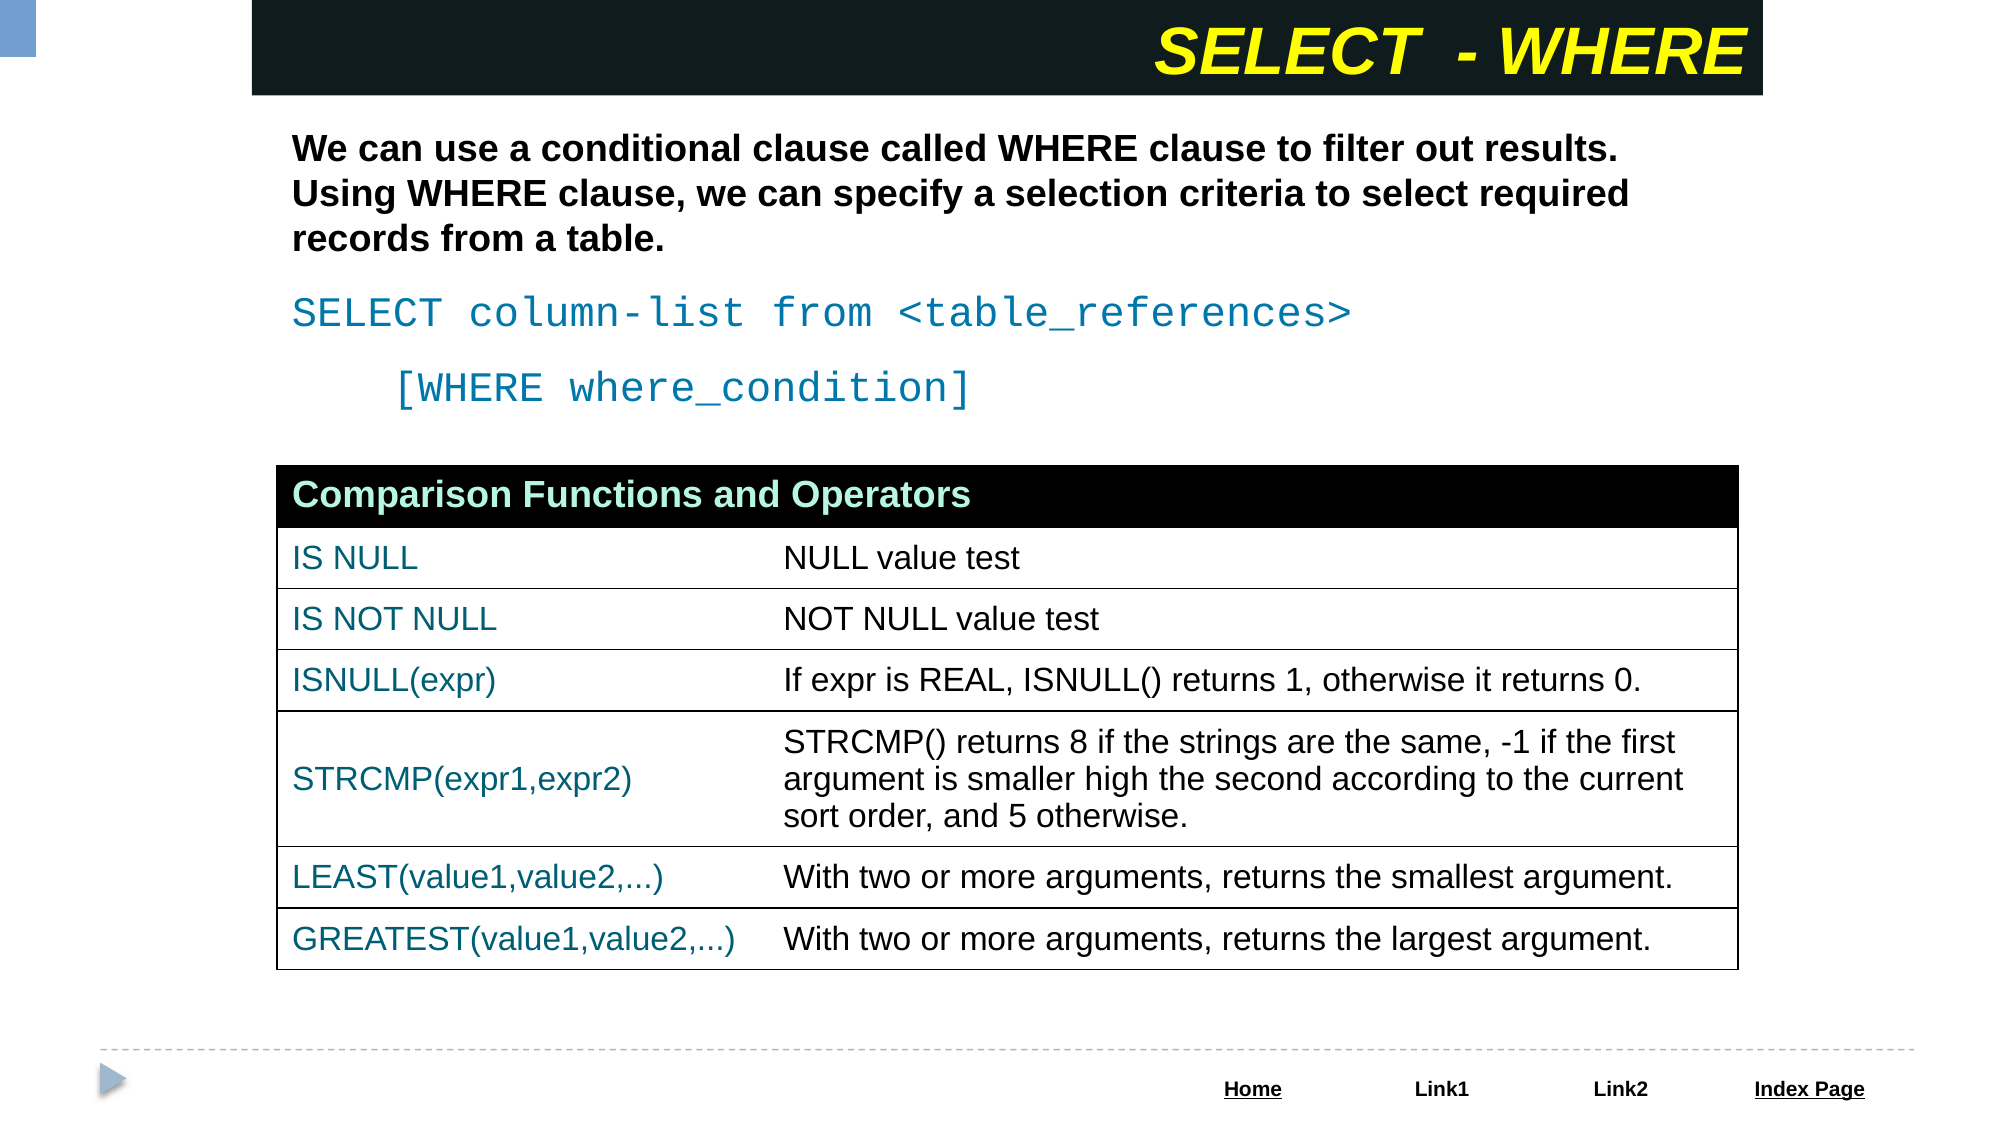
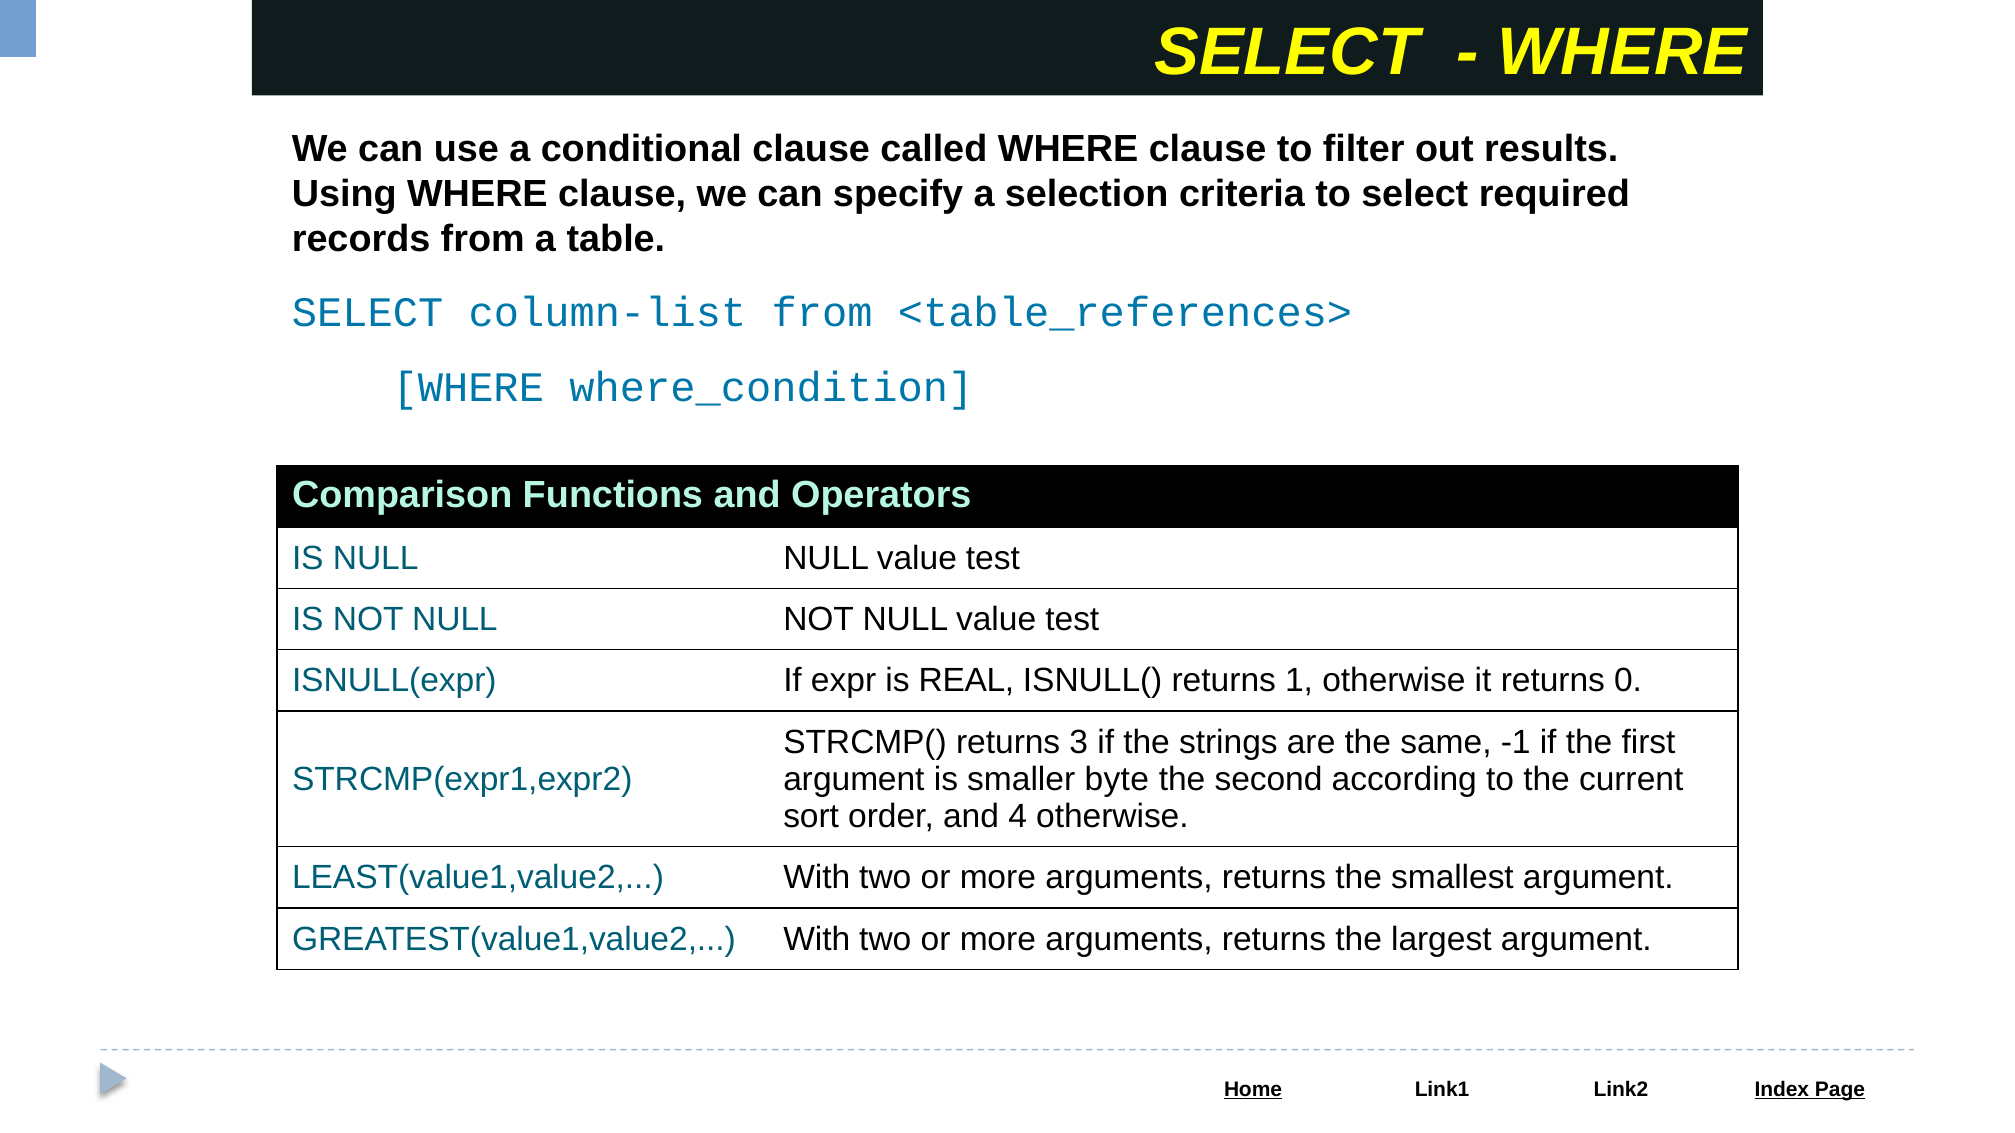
8: 8 -> 3 (1079, 742)
high: high -> byte (1117, 780)
5: 5 -> 4 (1018, 817)
